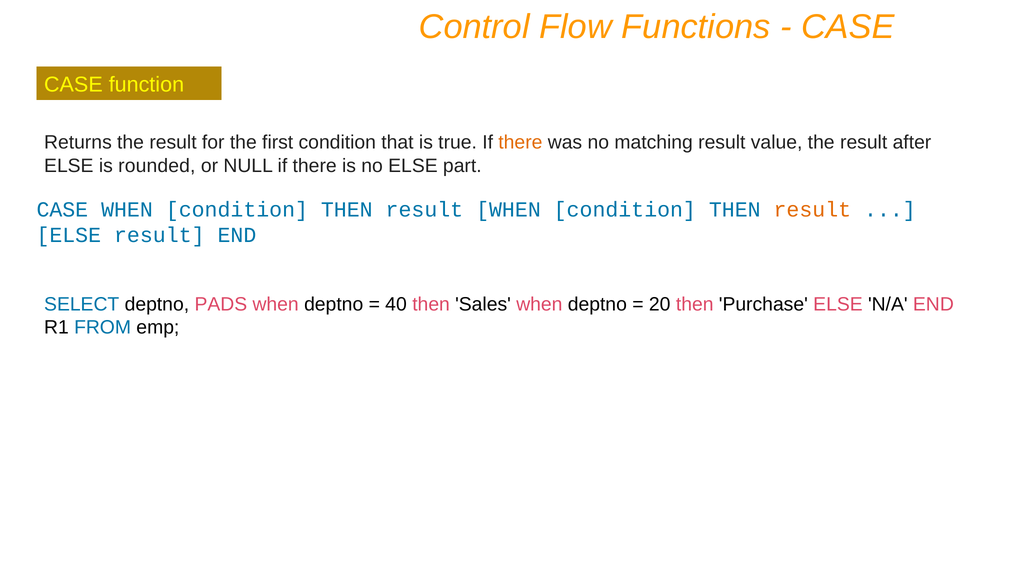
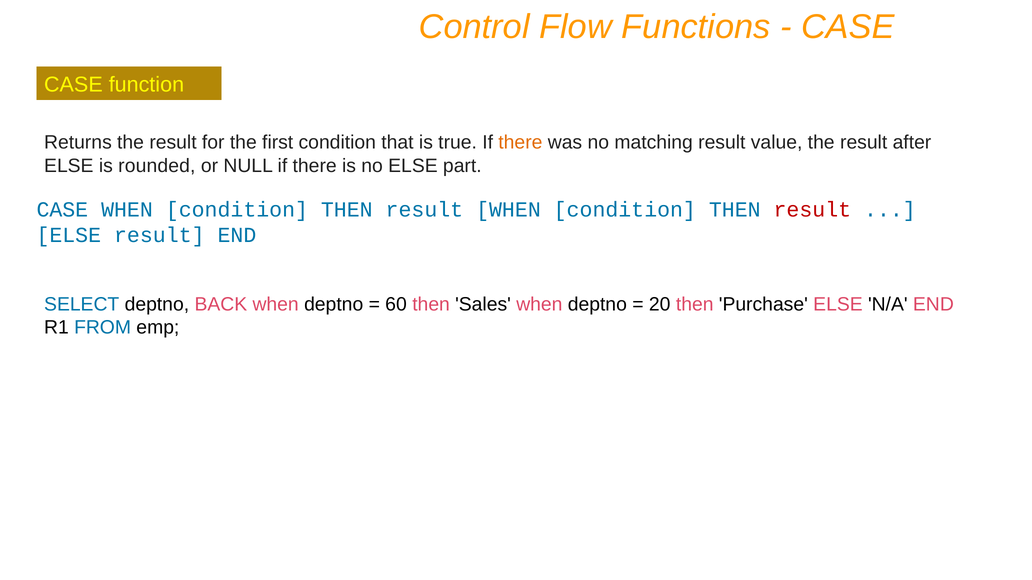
result colour: orange -> red (812, 210)
PADS: PADS -> BACK (221, 305)
40: 40 -> 60 (396, 305)
